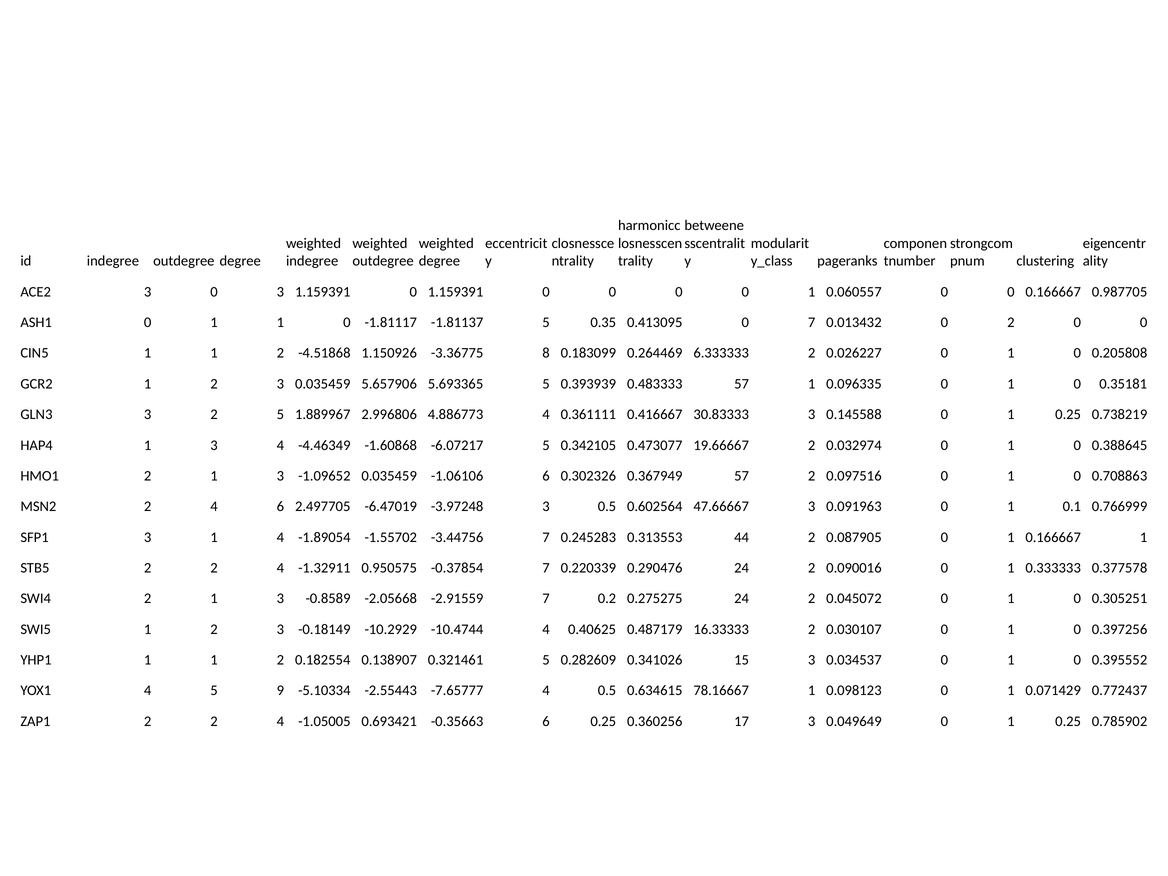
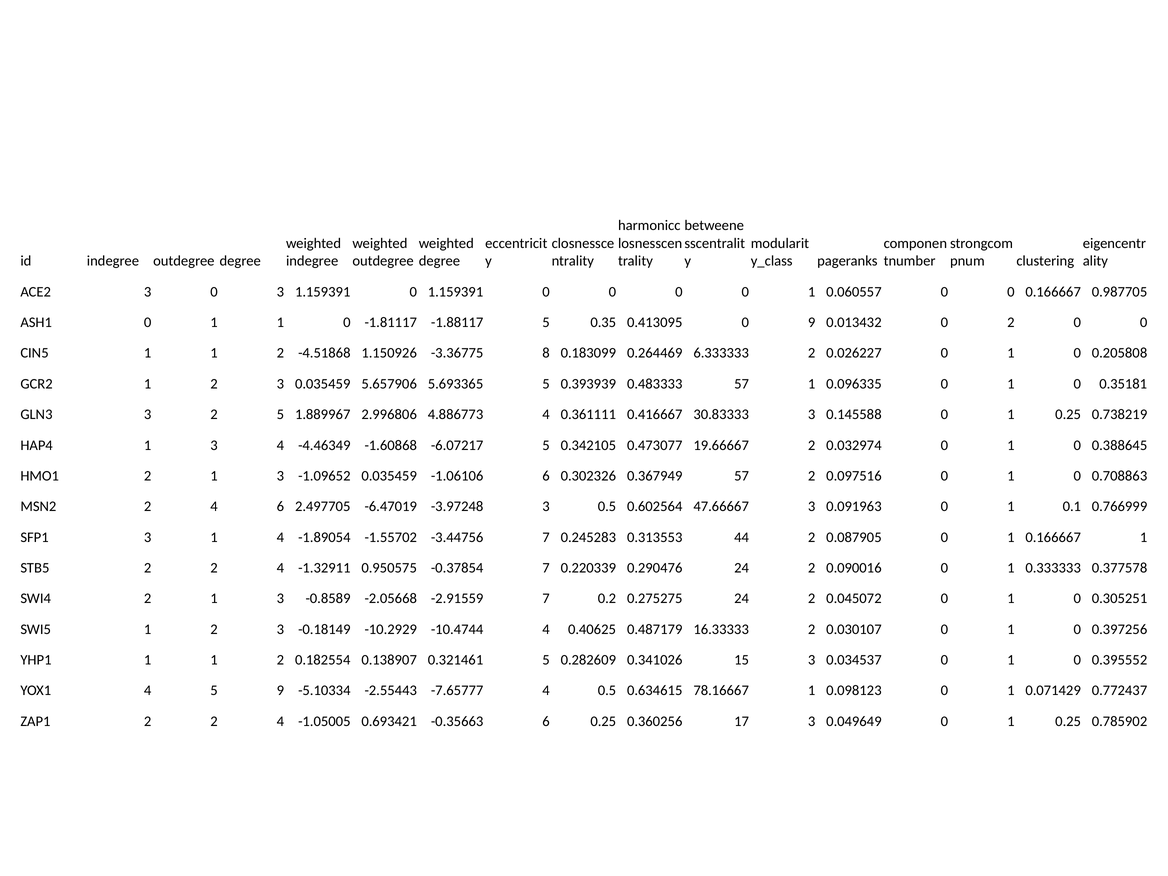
-1.81137: -1.81137 -> -1.88117 (457, 322)
0 7: 7 -> 9 (812, 322)
